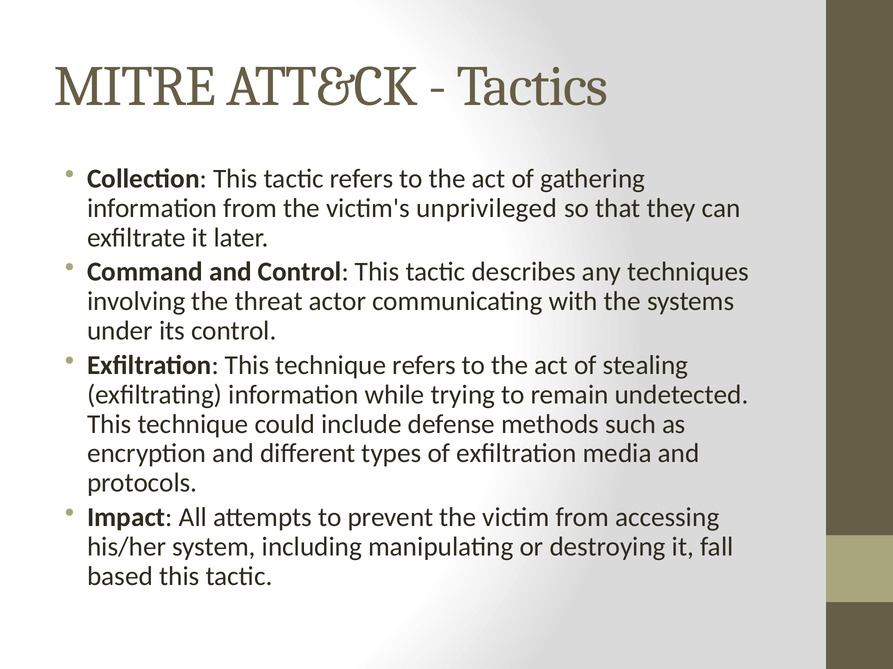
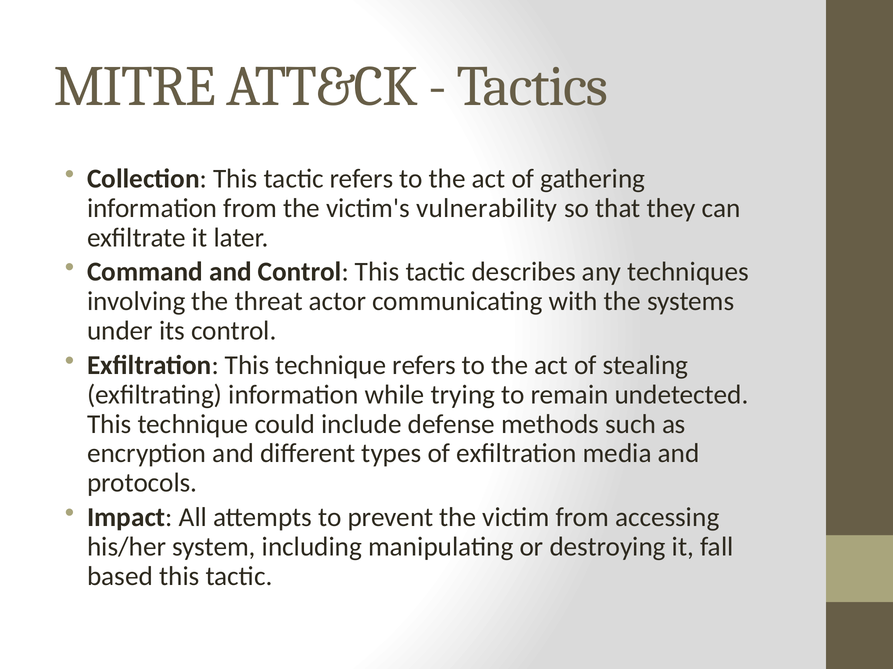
unprivileged: unprivileged -> vulnerability (487, 208)
